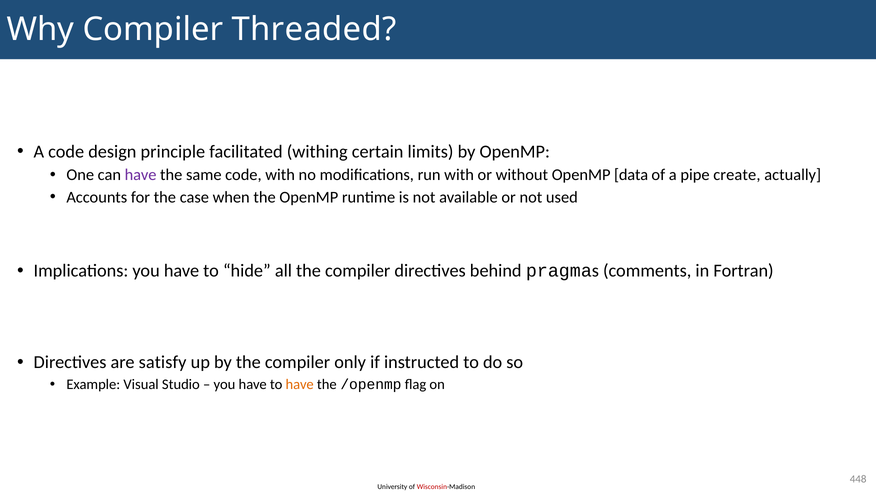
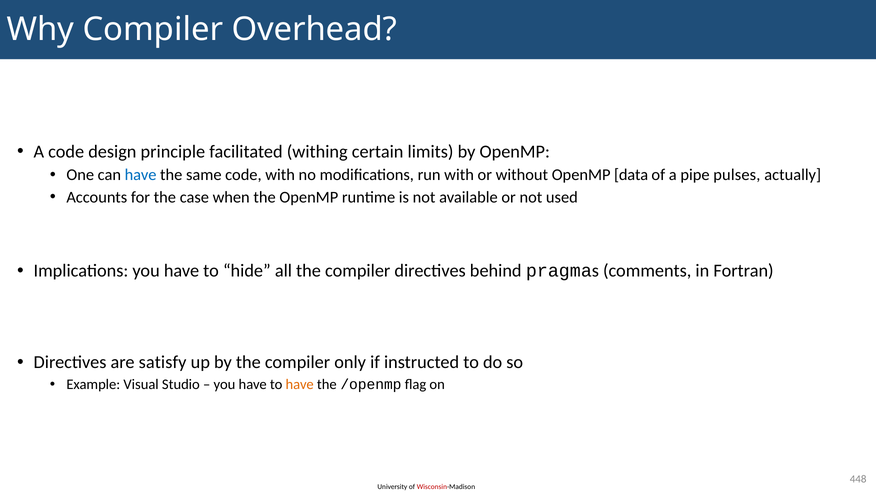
Threaded: Threaded -> Overhead (314, 29)
have colour: purple -> blue (141, 175)
create: create -> pulses (737, 175)
